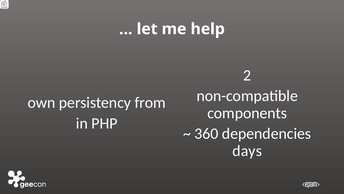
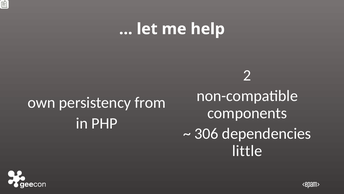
360: 360 -> 306 (206, 133)
days: days -> little (247, 150)
